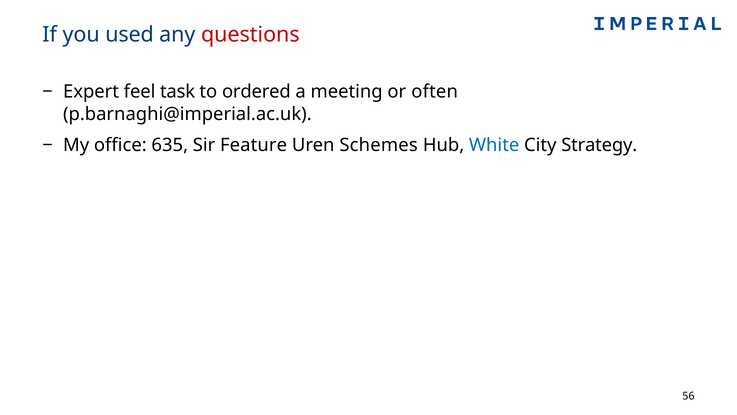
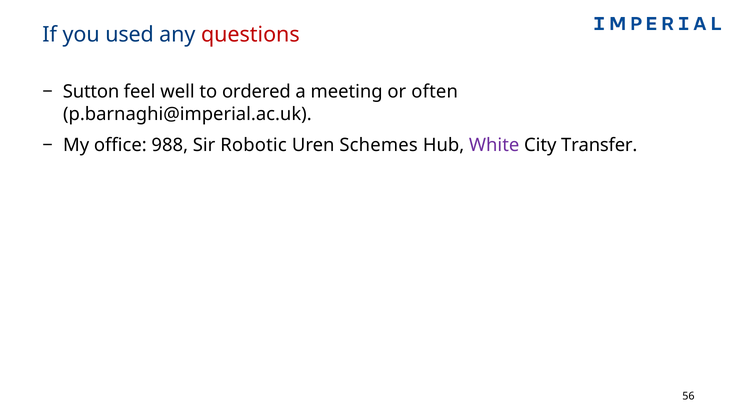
Expert: Expert -> Sutton (91, 92)
task: task -> well (177, 92)
635: 635 -> 988 (170, 145)
Feature: Feature -> Robotic (254, 145)
White colour: blue -> purple (494, 145)
Strategy: Strategy -> Transfer (599, 145)
